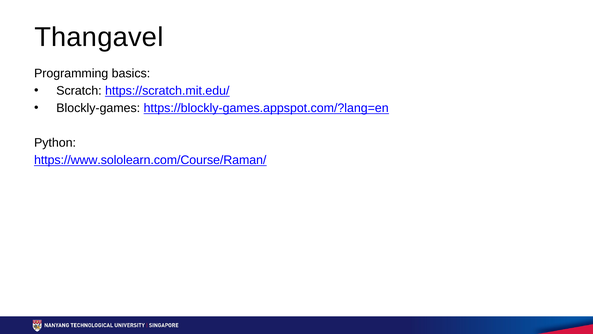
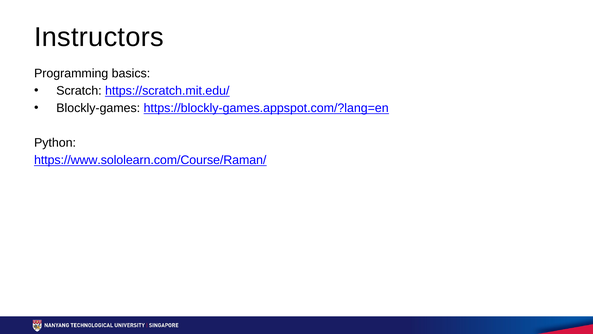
Thangavel: Thangavel -> Instructors (99, 37)
